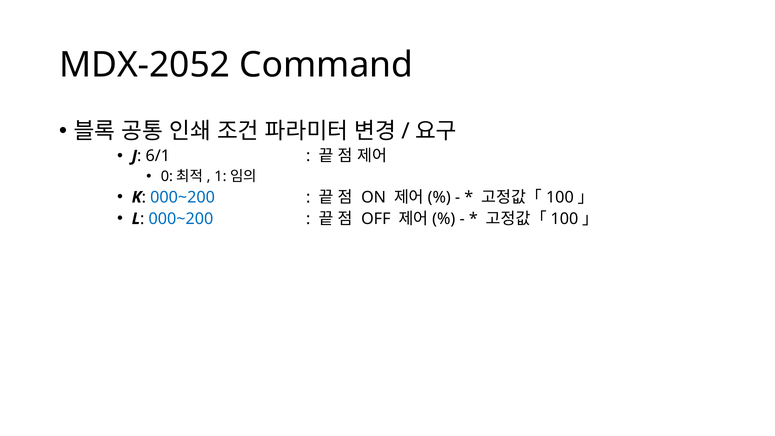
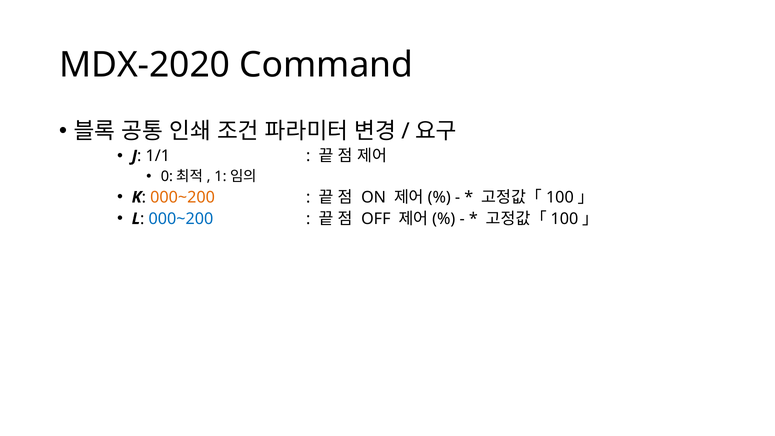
MDX-2052: MDX-2052 -> MDX-2020 (145, 65)
6/1: 6/1 -> 1/1 (158, 156)
000~200 colour: blue -> orange (183, 197)
